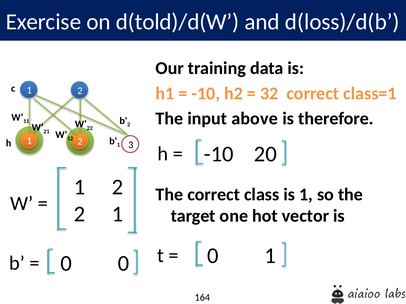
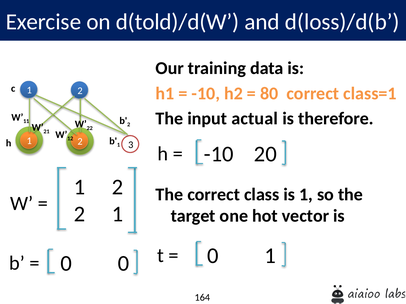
32: 32 -> 80 (269, 94)
above: above -> actual (255, 119)
